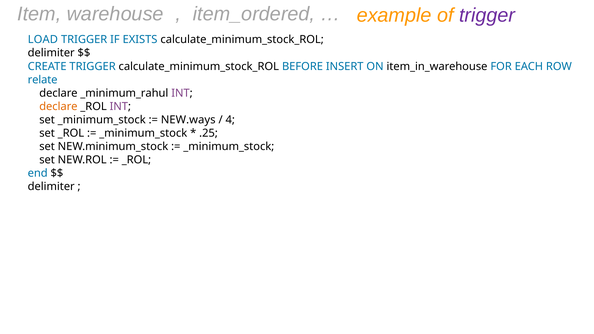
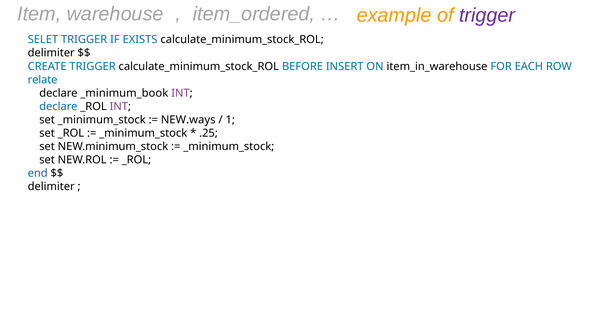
LOAD: LOAD -> SELET (43, 40)
_minimum_rahul: _minimum_rahul -> _minimum_book (124, 93)
declare colour: orange -> blue (58, 106)
4: 4 -> 1 (230, 120)
